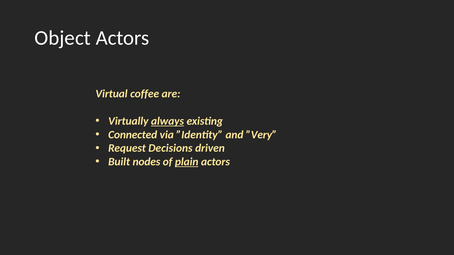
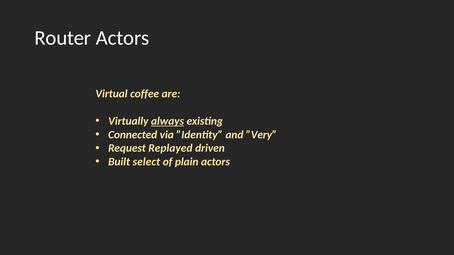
Object: Object -> Router (63, 38)
Decisions: Decisions -> Replayed (170, 148)
nodes: nodes -> select (146, 162)
plain underline: present -> none (187, 162)
